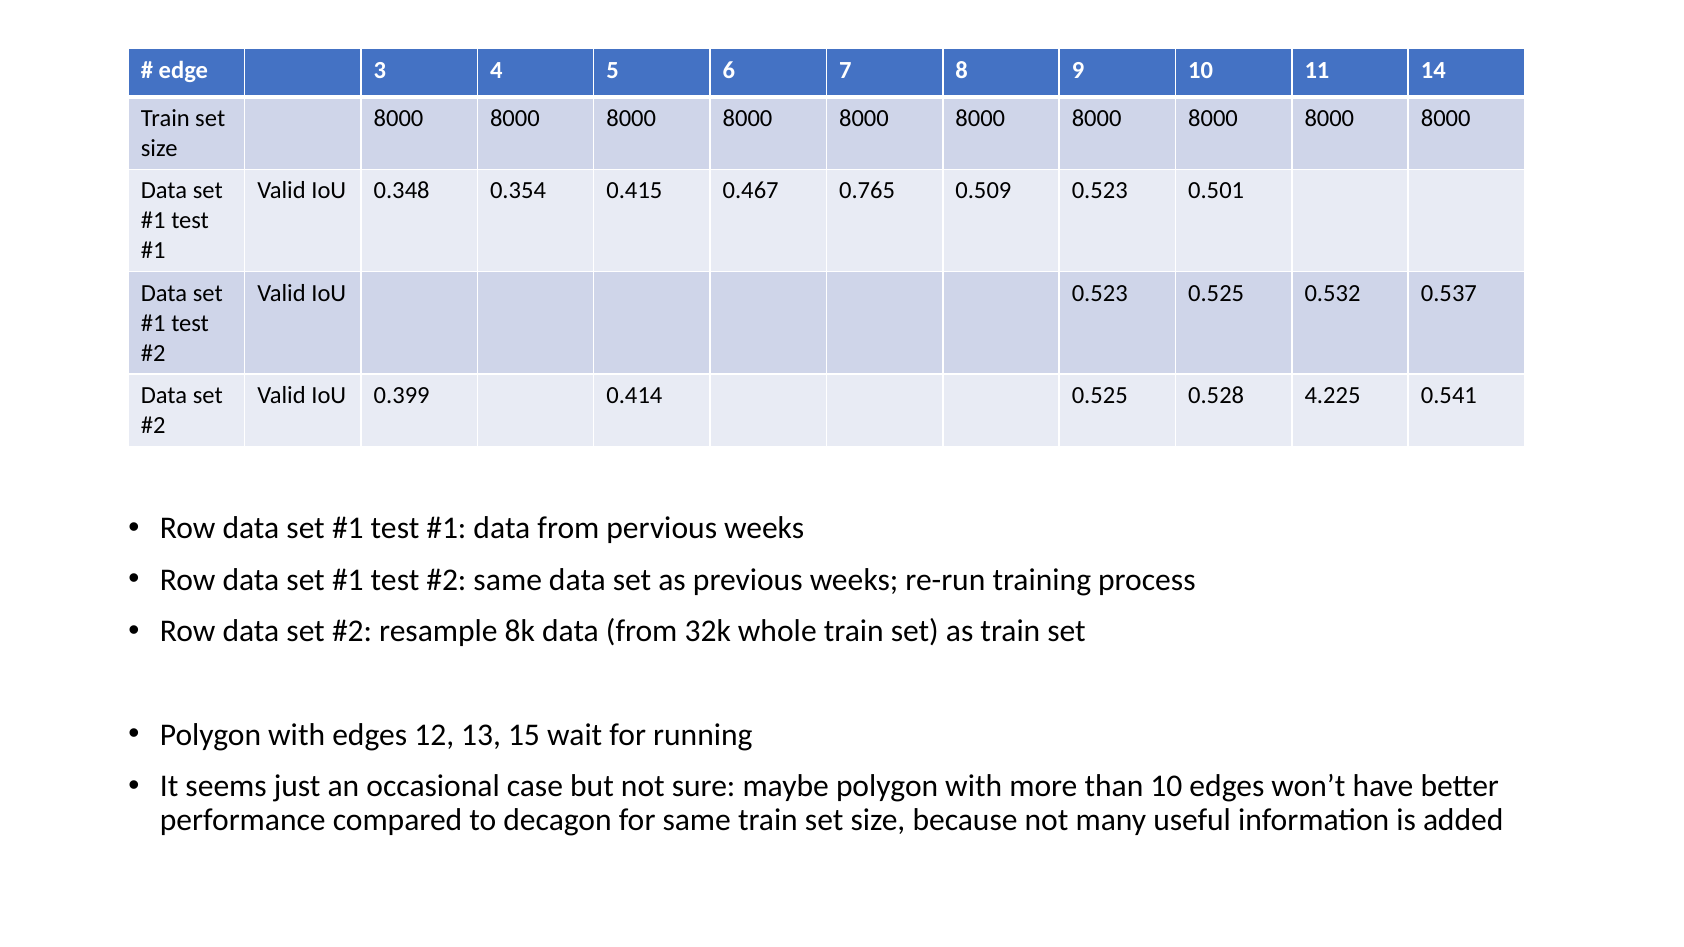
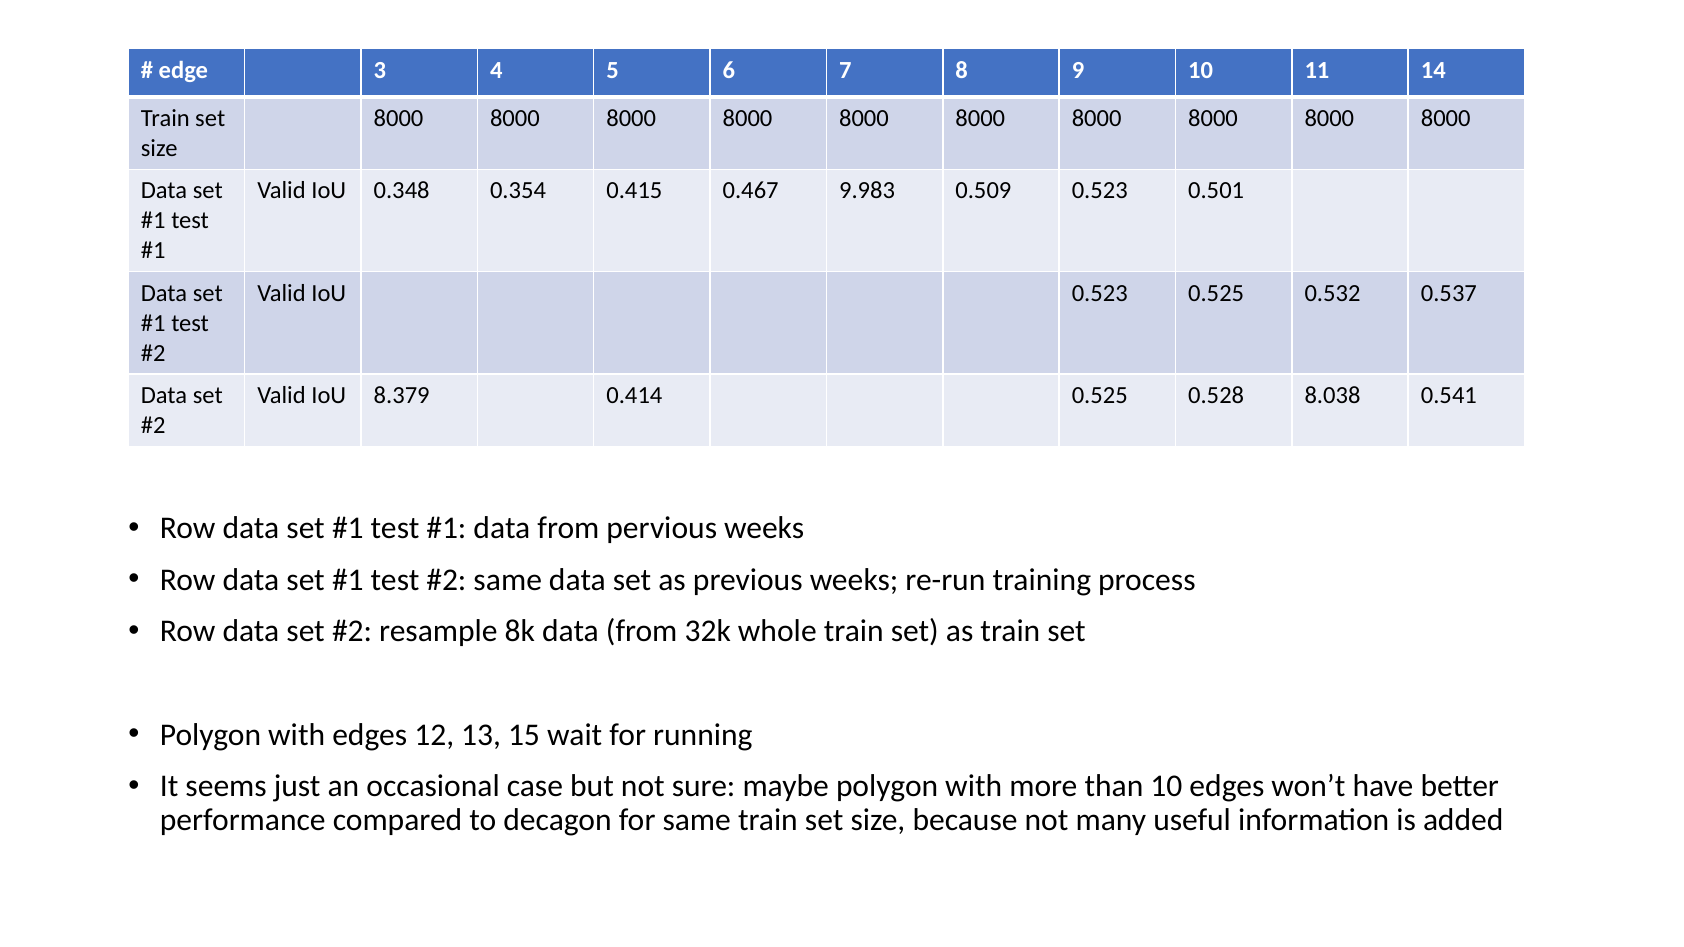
0.765: 0.765 -> 9.983 (867, 191)
0.399: 0.399 -> 8.379 (402, 396)
4.225: 4.225 -> 8.038 (1332, 396)
